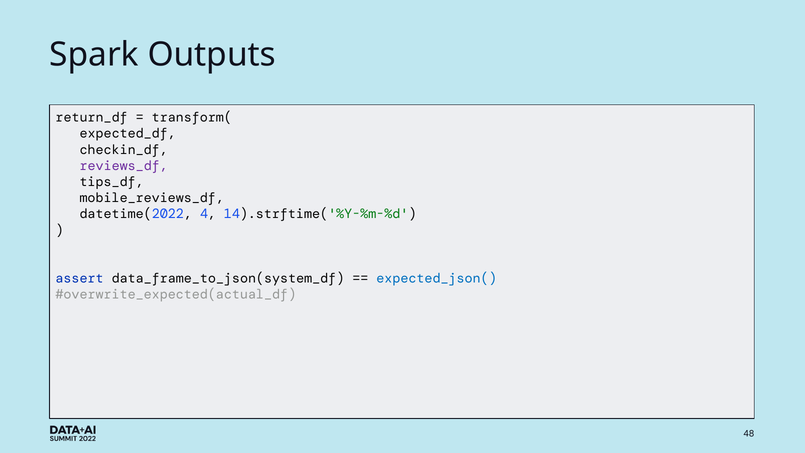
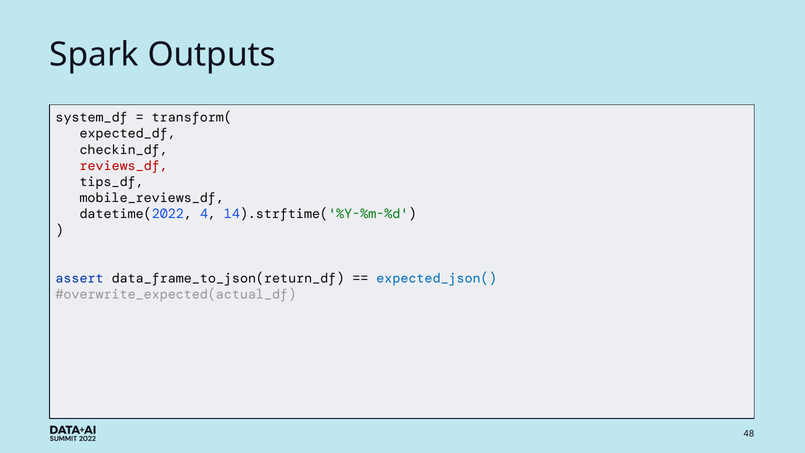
return_df: return_df -> system_df (92, 117)
reviews_df colour: purple -> red (124, 166)
data_frame_to_json(system_df: data_frame_to_json(system_df -> data_frame_to_json(return_df (228, 278)
